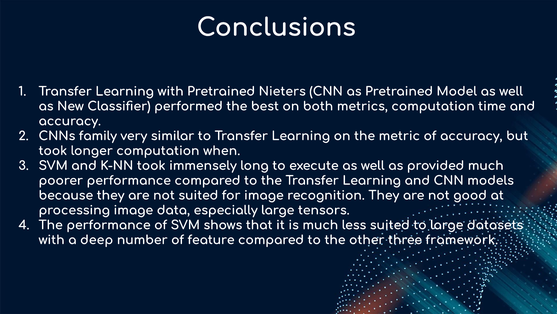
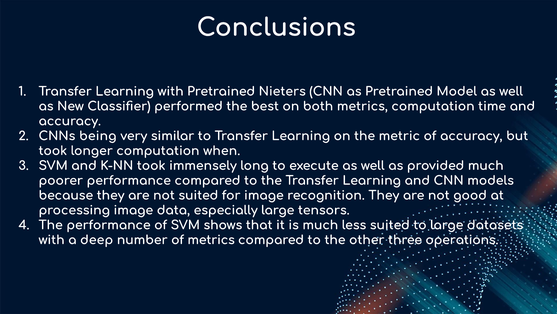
family: family -> being (98, 136)
of feature: feature -> metrics (211, 240)
framework: framework -> operations (462, 240)
